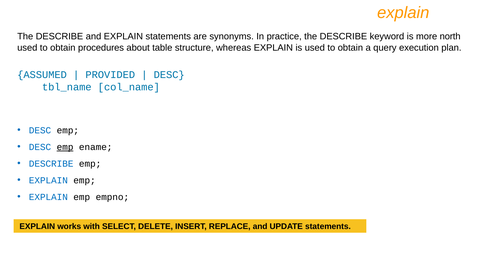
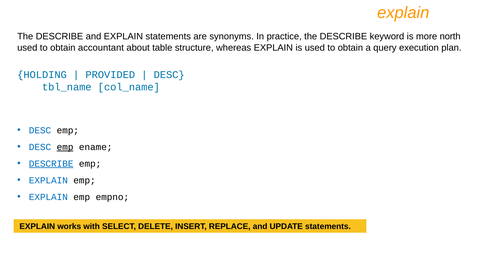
procedures: procedures -> accountant (101, 48)
ASSUMED: ASSUMED -> HOLDING (42, 75)
DESCRIBE underline: none -> present (51, 164)
